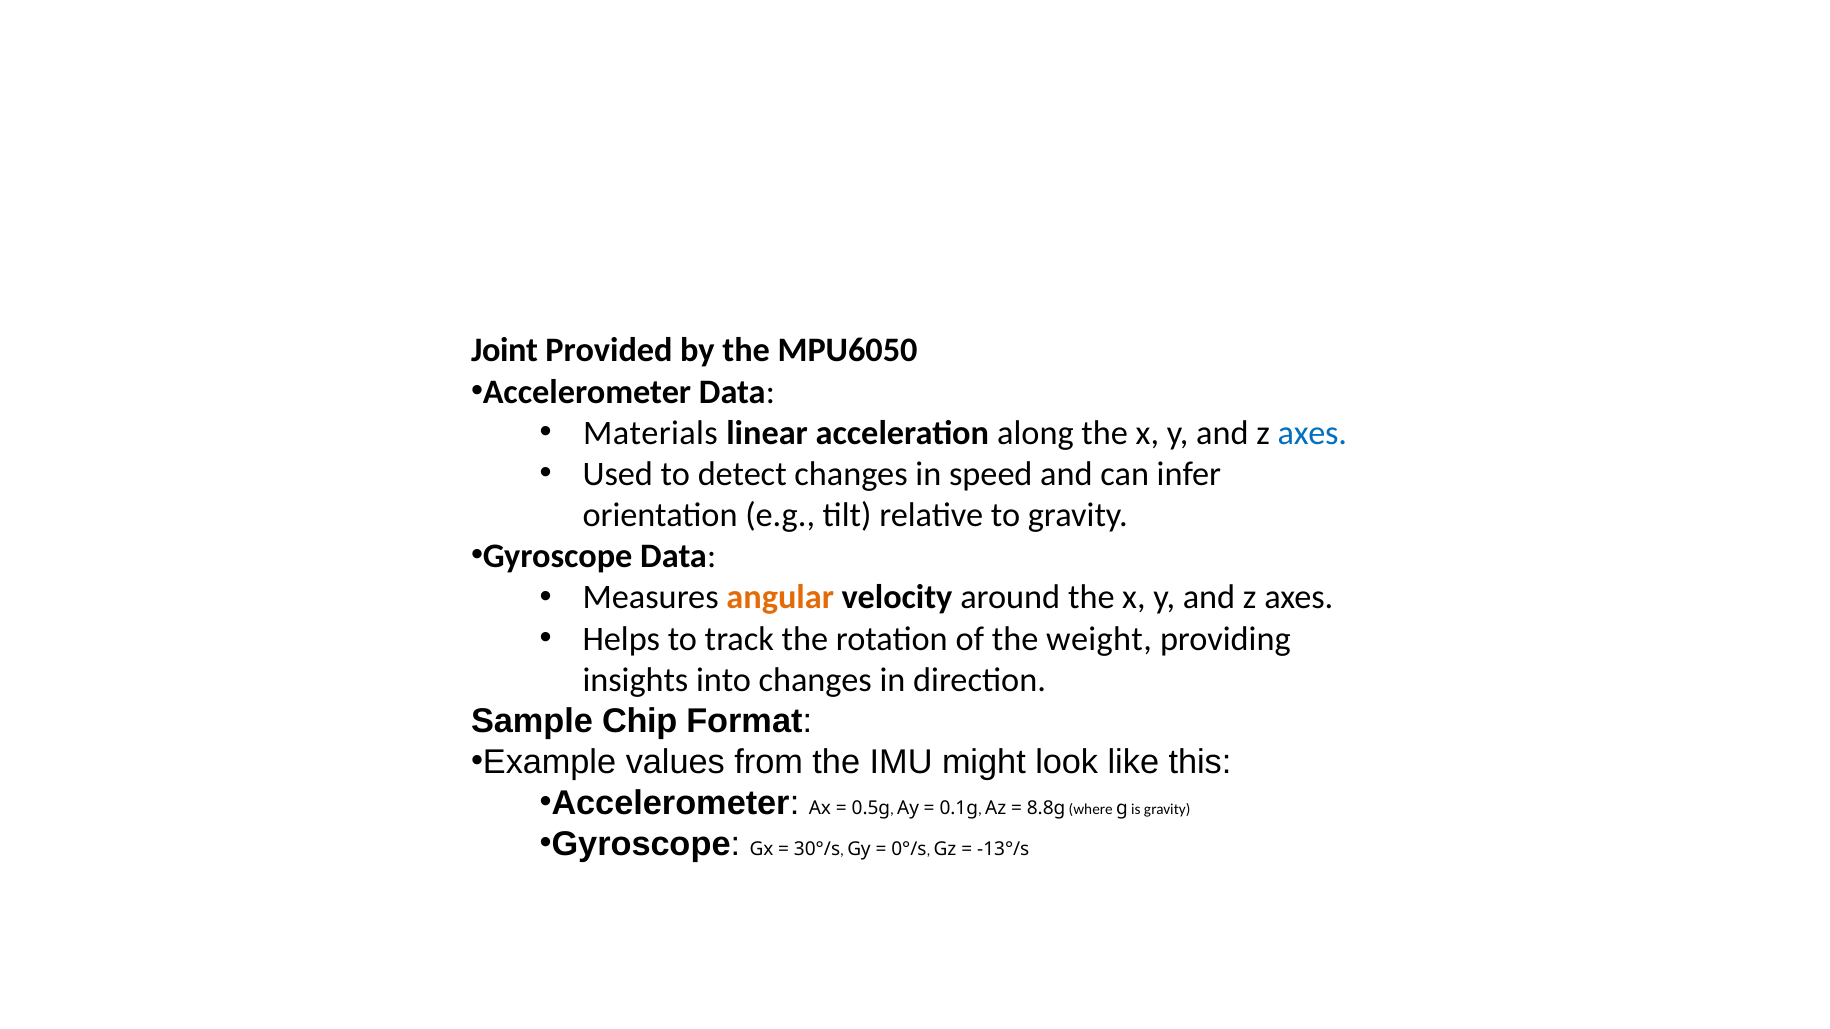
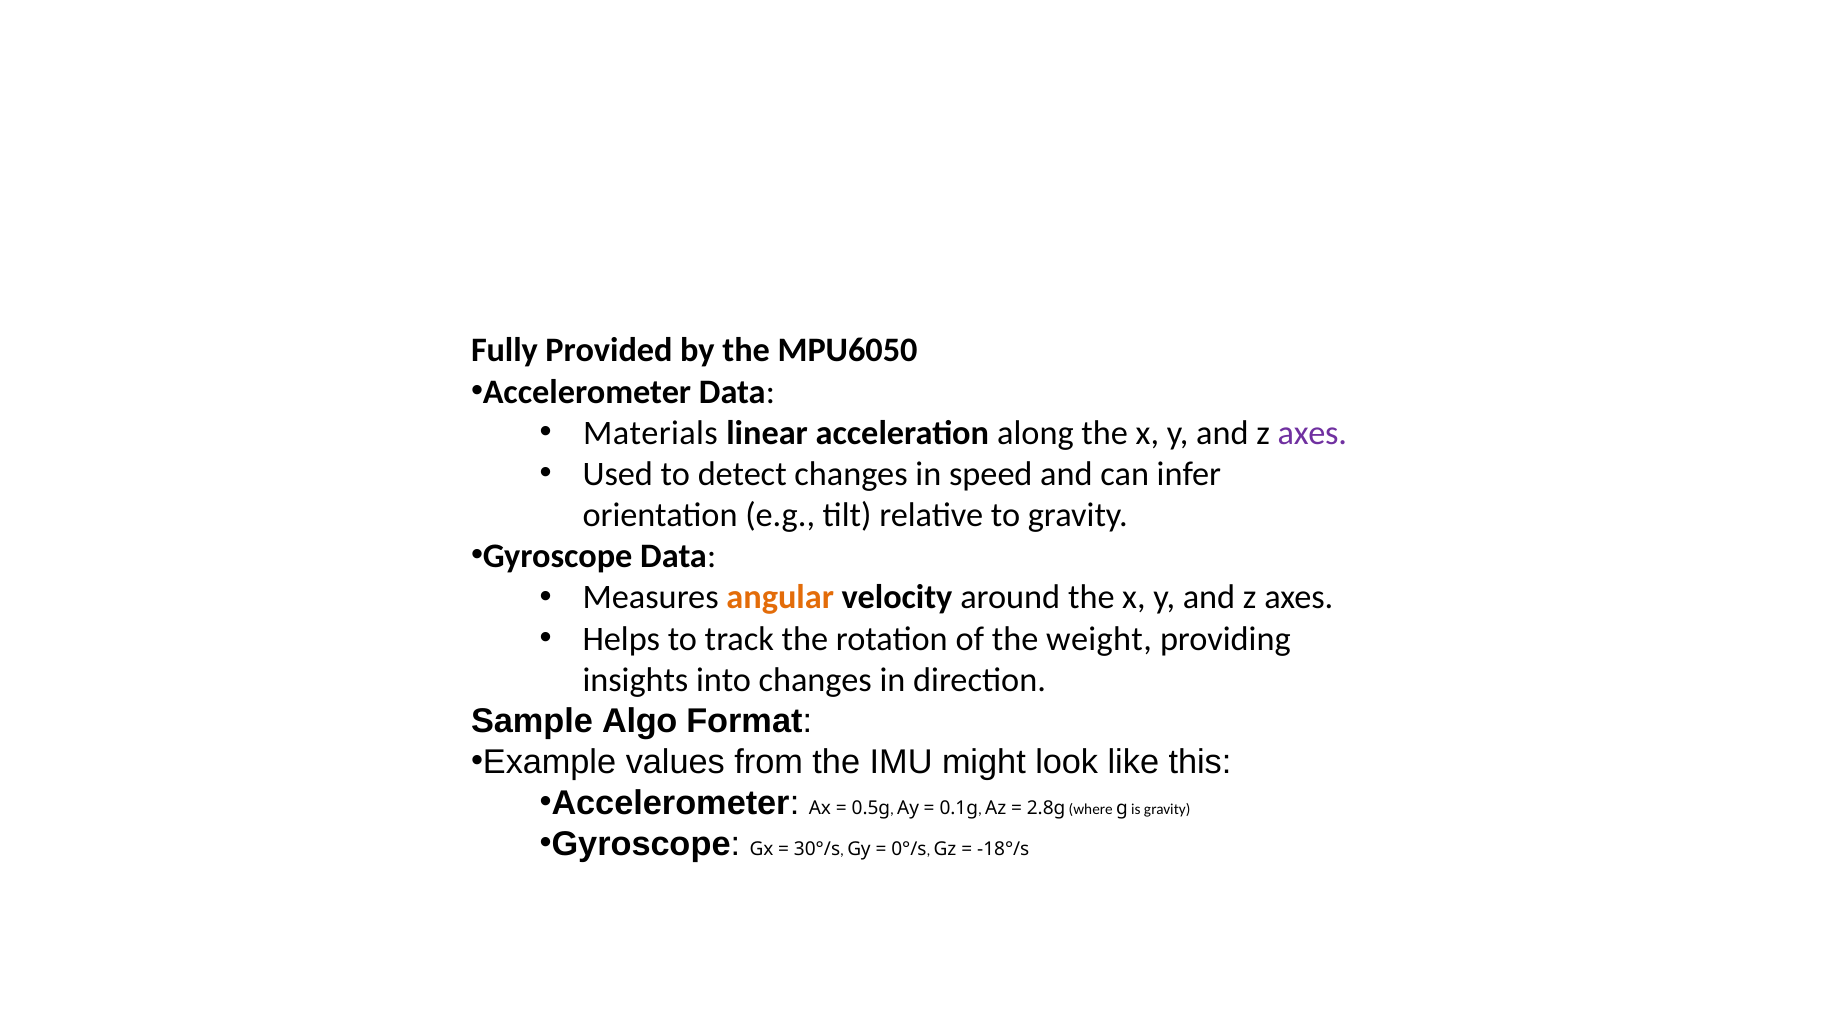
Joint: Joint -> Fully (504, 351)
axes colour: blue -> purple (1312, 433)
Chip: Chip -> Algo (640, 721)
8.8g: 8.8g -> 2.8g (1046, 809)
-13°/s: -13°/s -> -18°/s (1003, 850)
